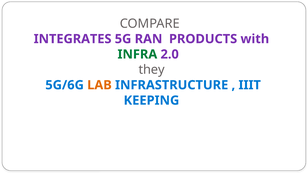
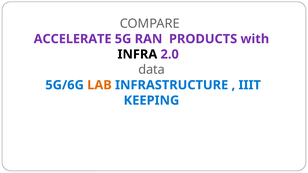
INTEGRATES: INTEGRATES -> ACCELERATE (73, 39)
INFRA colour: green -> black (137, 54)
they: they -> data (152, 70)
